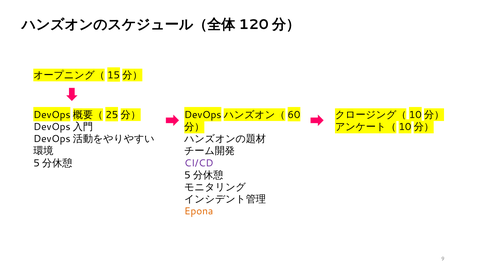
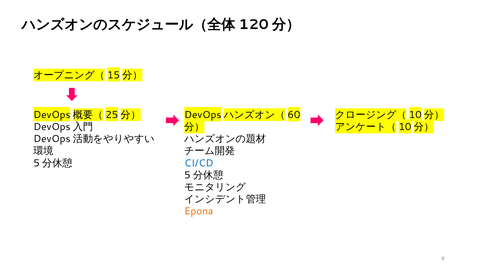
CI/CD colour: purple -> blue (199, 163)
